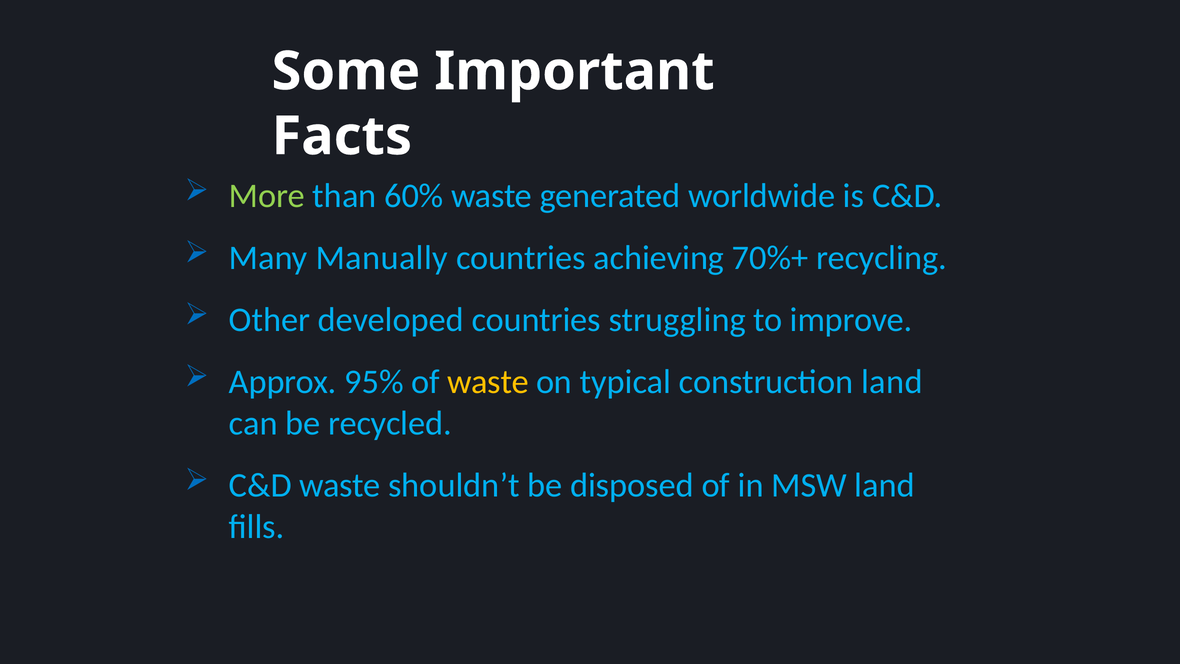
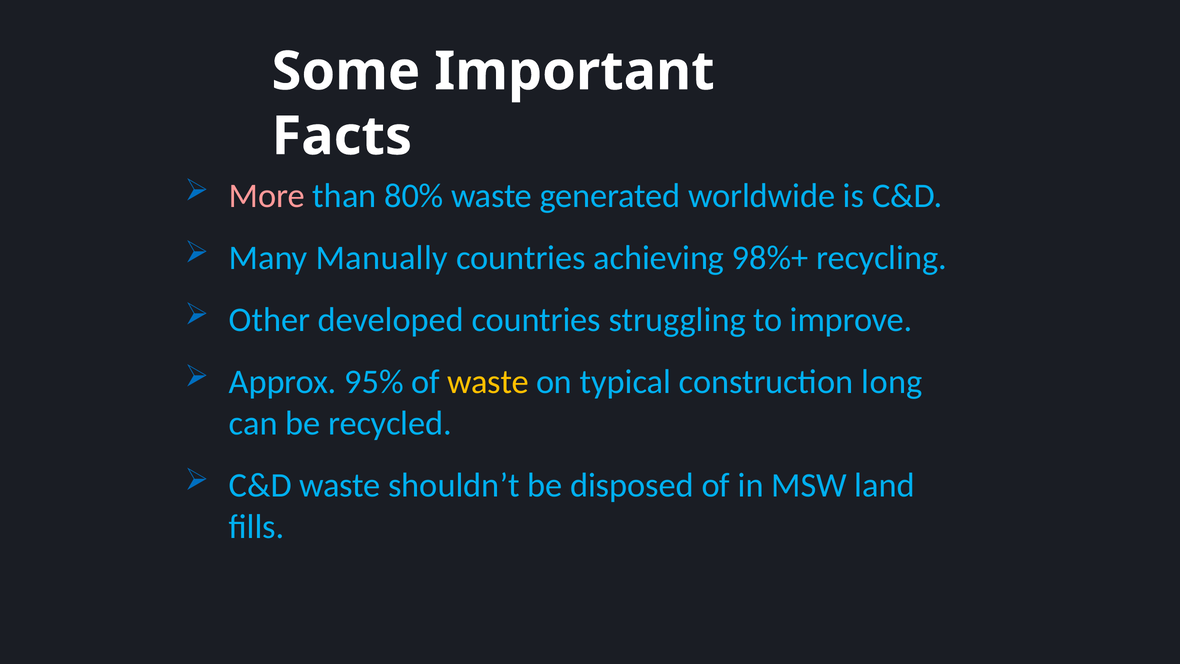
More colour: light green -> pink (267, 196)
60%: 60% -> 80% (414, 196)
70%+: 70%+ -> 98%+ (770, 258)
construction land: land -> long (892, 382)
